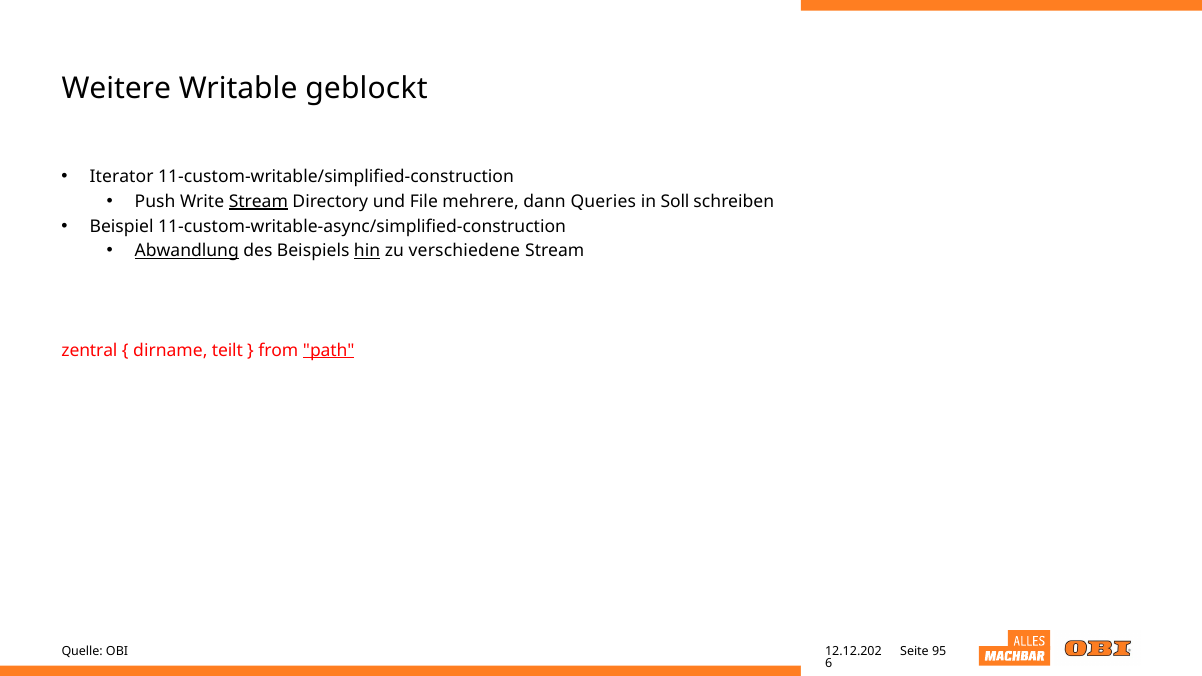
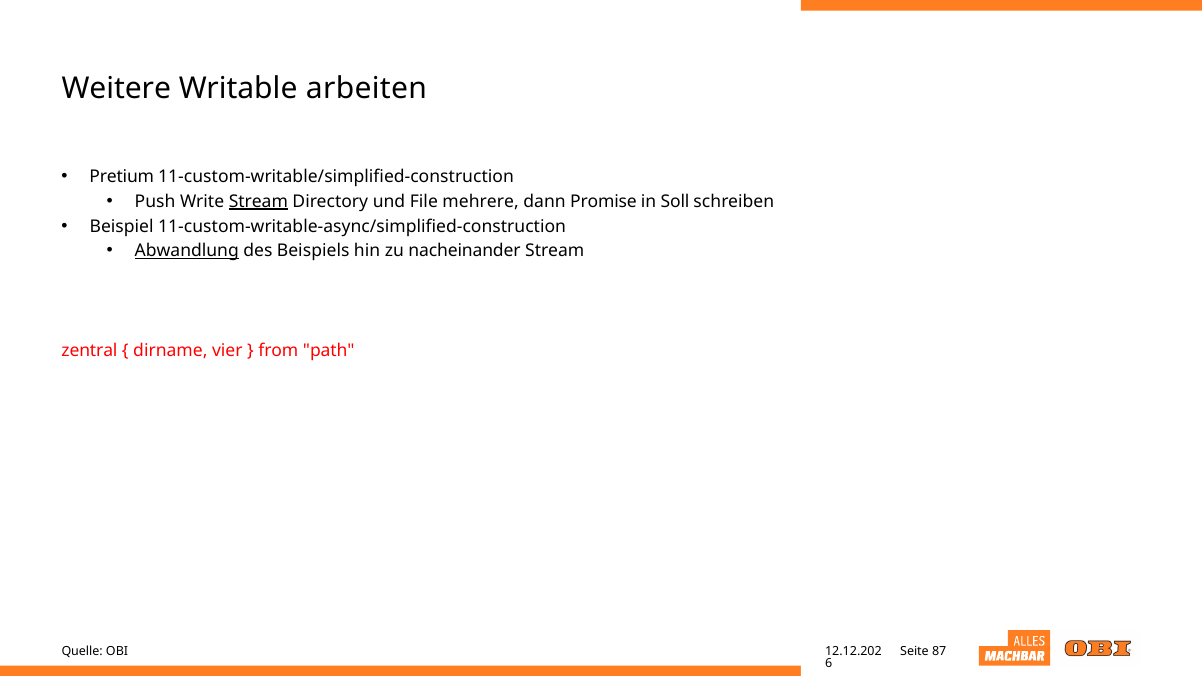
geblockt: geblockt -> arbeiten (366, 88)
Iterator: Iterator -> Pretium (122, 177)
Queries: Queries -> Promise (603, 201)
hin underline: present -> none (367, 251)
verschiedene: verschiedene -> nacheinander (465, 251)
teilt: teilt -> vier (227, 350)
path underline: present -> none (329, 350)
95: 95 -> 87 (939, 651)
